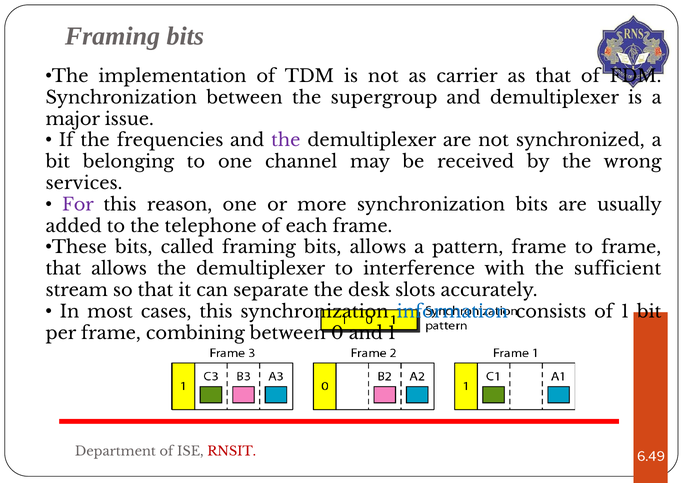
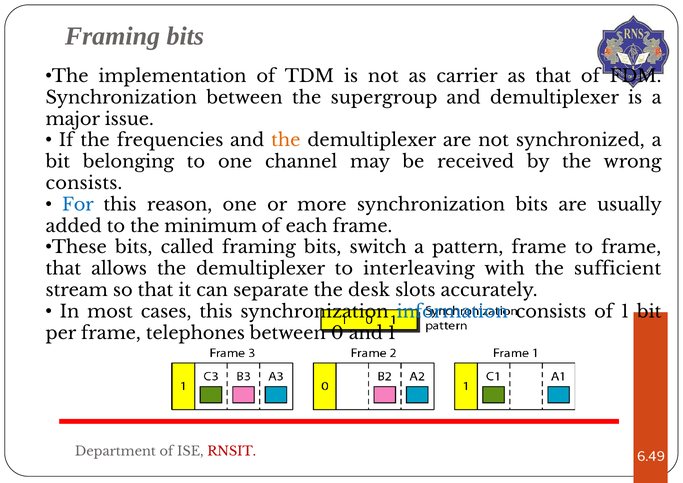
the colour: purple -> orange (286, 141)
services: services -> consists (84, 183)
For colour: purple -> blue (78, 205)
telephone: telephone -> minimum (211, 226)
bits allows: allows -> switch (378, 248)
interference: interference -> interleaving (419, 269)
combining: combining -> telephones (195, 333)
